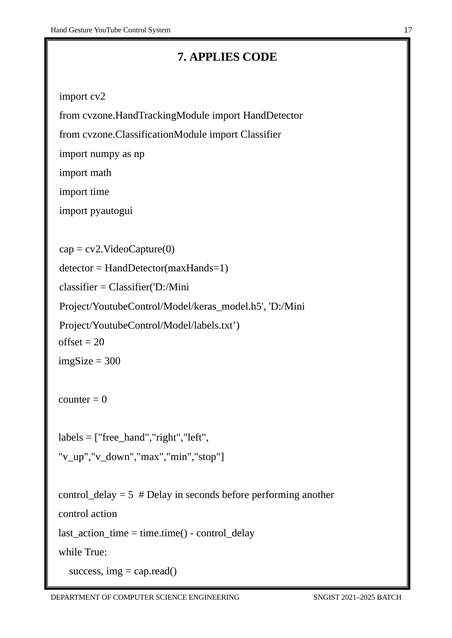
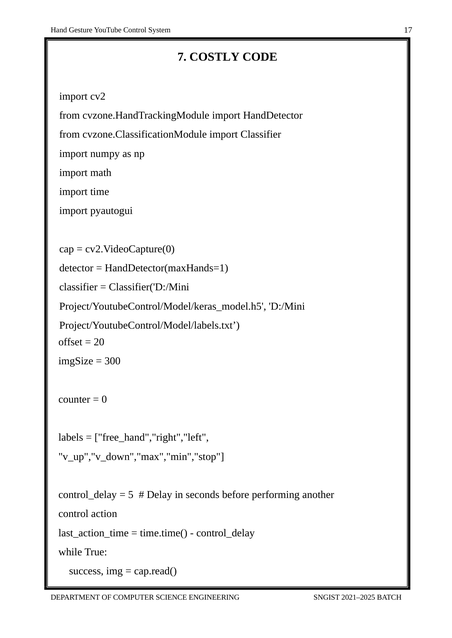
APPLIES: APPLIES -> COSTLY (215, 57)
